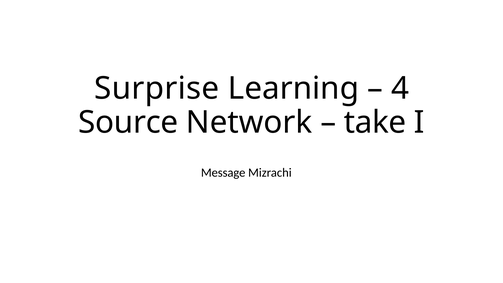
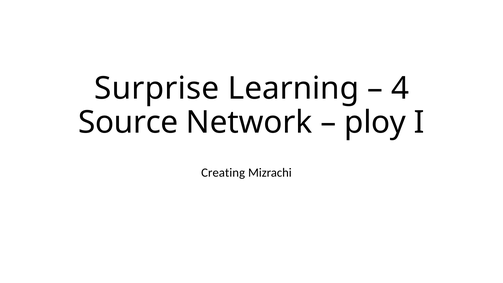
take: take -> ploy (375, 122)
Message: Message -> Creating (223, 173)
